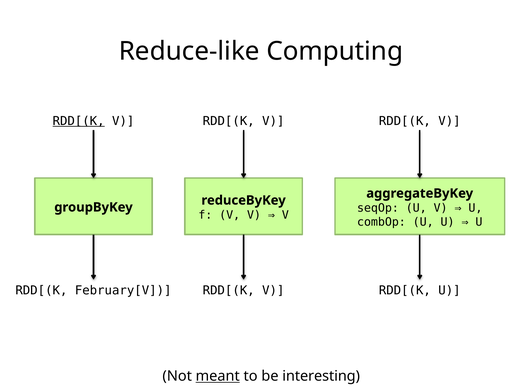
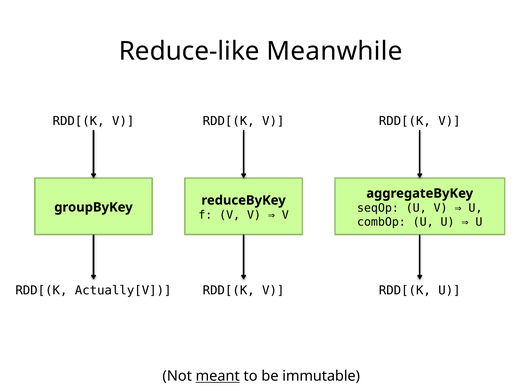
Computing: Computing -> Meanwhile (335, 51)
RDD[(K underline: present -> none (79, 121)
February[V: February[V -> Actually[V (123, 291)
interesting: interesting -> immutable (321, 377)
